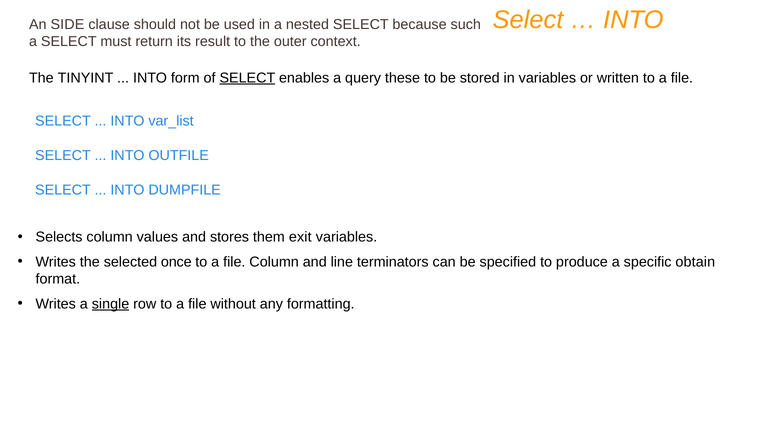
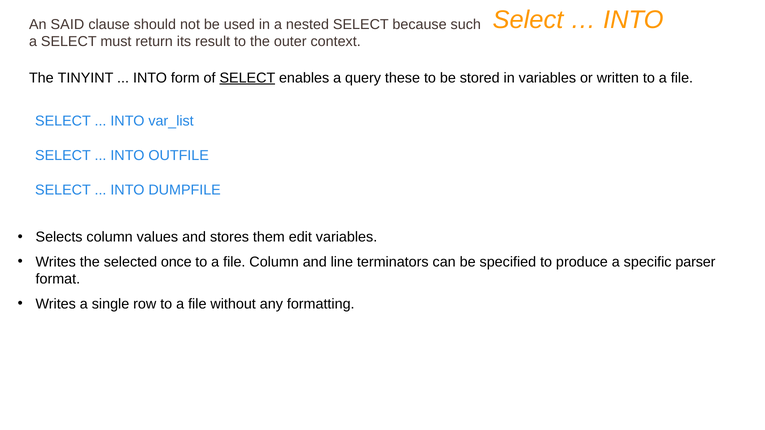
SIDE: SIDE -> SAID (67, 24)
exit: exit -> edit (300, 237)
obtain: obtain -> parser (695, 262)
single underline: present -> none (111, 304)
